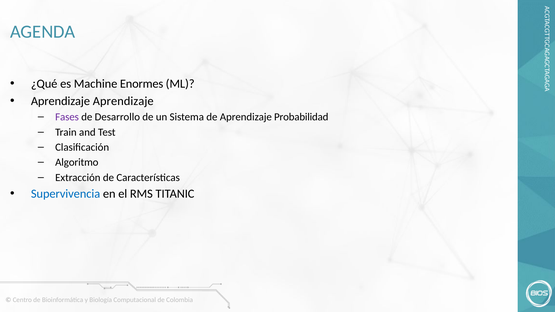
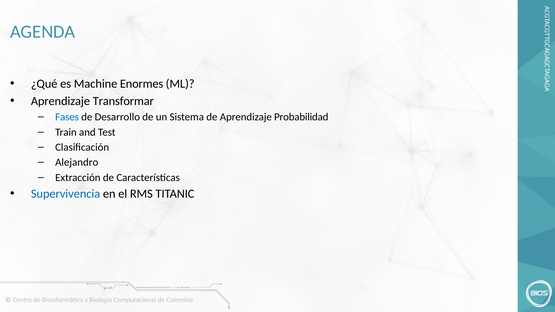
Aprendizaje Aprendizaje: Aprendizaje -> Transformar (123, 101)
Fases colour: purple -> blue (67, 117)
Algoritmo: Algoritmo -> Alejandro (77, 162)
